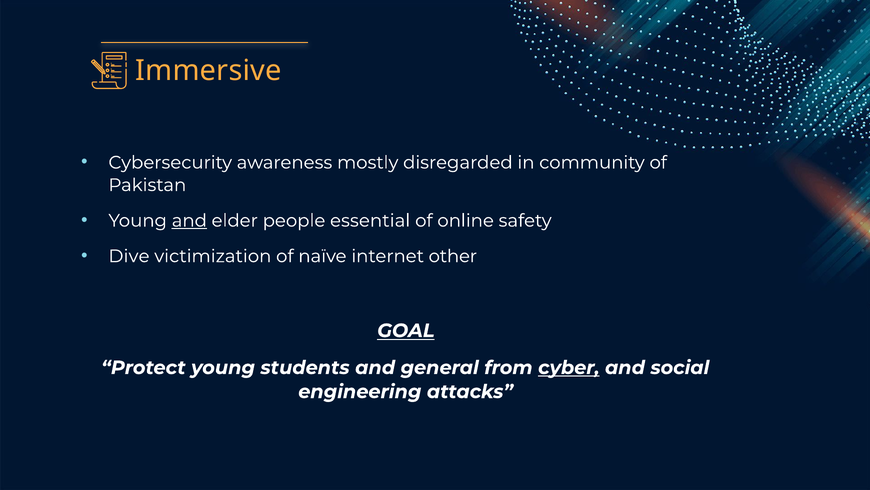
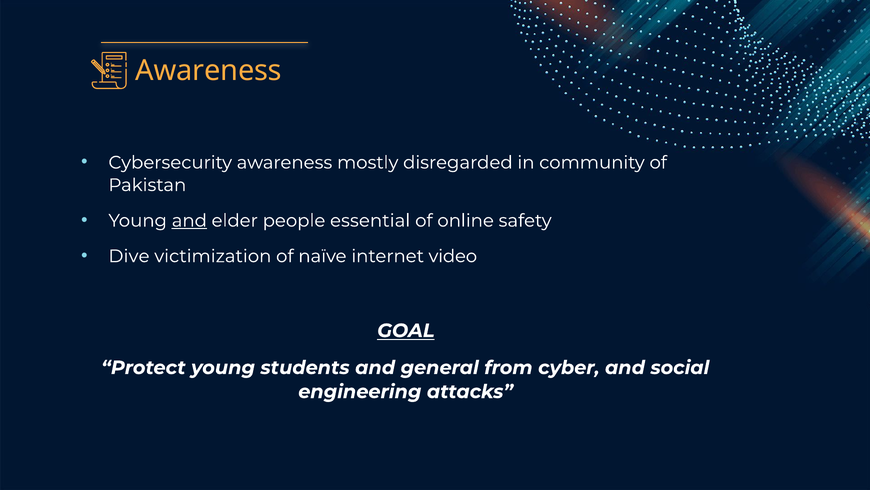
Immersive: Immersive -> Awareness (209, 70)
other: other -> video (453, 256)
cyber underline: present -> none (569, 367)
